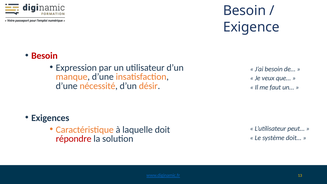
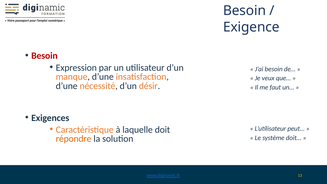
répondre colour: red -> orange (74, 139)
